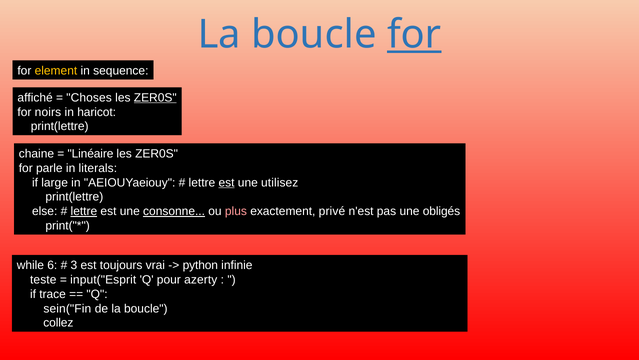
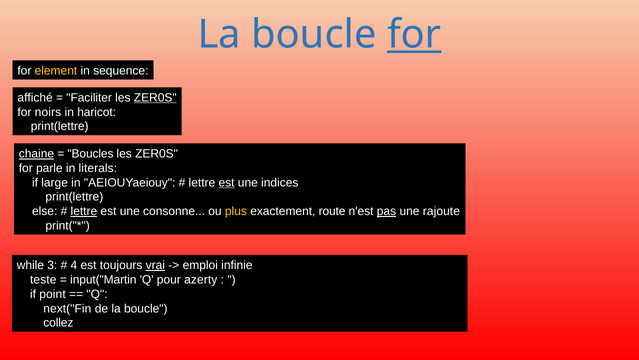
Choses: Choses -> Faciliter (89, 98)
chaine underline: none -> present (36, 154)
Linéaire: Linéaire -> Boucles (90, 154)
utilisez: utilisez -> indices (280, 182)
consonne underline: present -> none (174, 211)
plus colour: pink -> yellow (236, 211)
privé: privé -> route (332, 211)
pas underline: none -> present (386, 211)
obligés: obligés -> rajoute (441, 211)
6: 6 -> 3 (52, 265)
3: 3 -> 4 (74, 265)
vrai underline: none -> present (155, 265)
python: python -> emploi (200, 265)
input("Esprit: input("Esprit -> input("Martin (103, 279)
trace: trace -> point (52, 294)
sein("Fin: sein("Fin -> next("Fin (67, 308)
